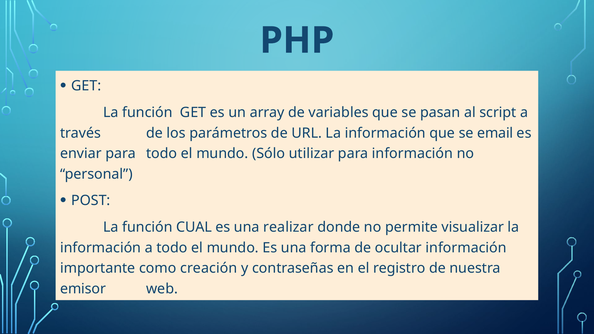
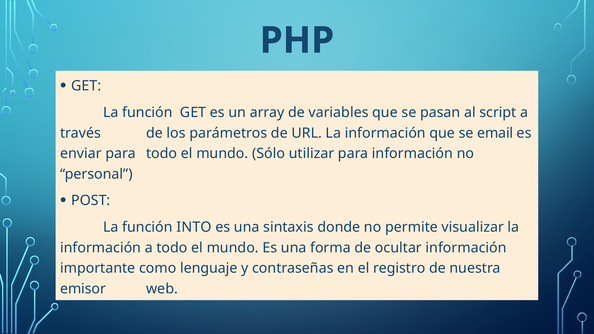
CUAL: CUAL -> INTO (194, 227)
realizar: realizar -> sintaxis (288, 227)
creación: creación -> lenguaje (209, 268)
